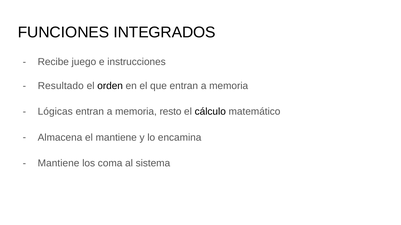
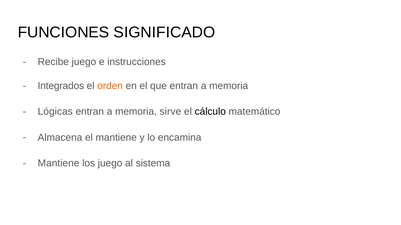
INTEGRADOS: INTEGRADOS -> SIGNIFICADO (165, 32)
Resultado: Resultado -> Integrados (61, 86)
orden colour: black -> orange (110, 86)
resto: resto -> sirve (170, 112)
los coma: coma -> juego (110, 164)
